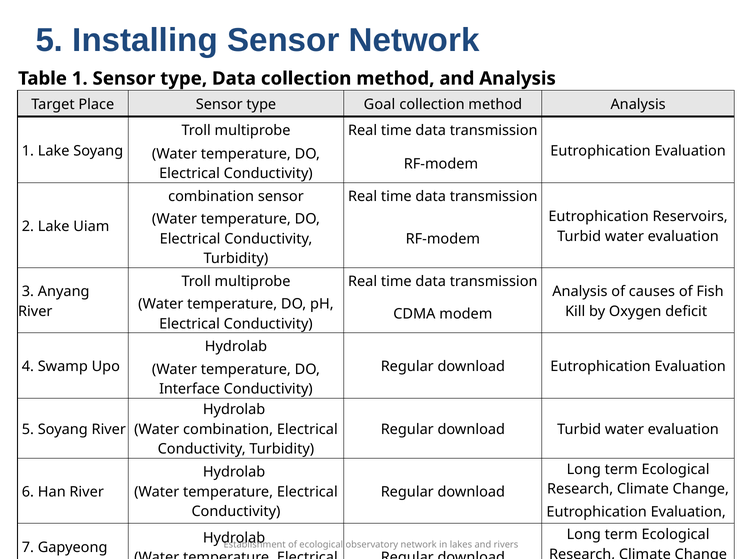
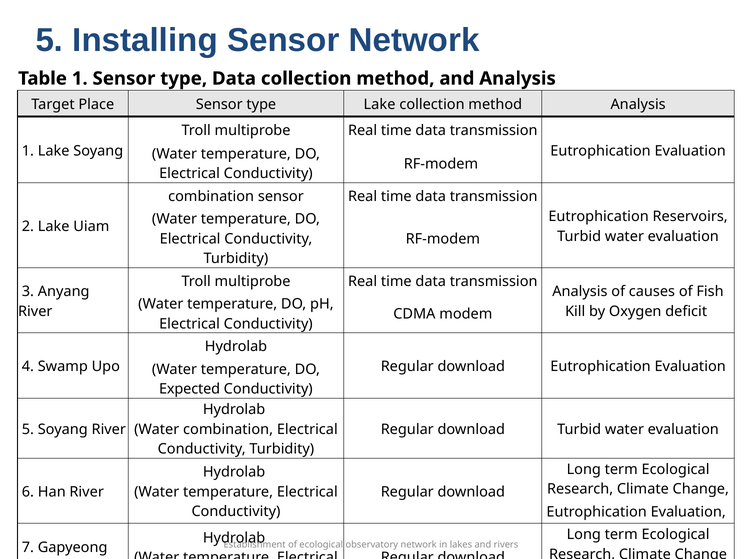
type Goal: Goal -> Lake (380, 105)
Interface: Interface -> Expected (190, 389)
